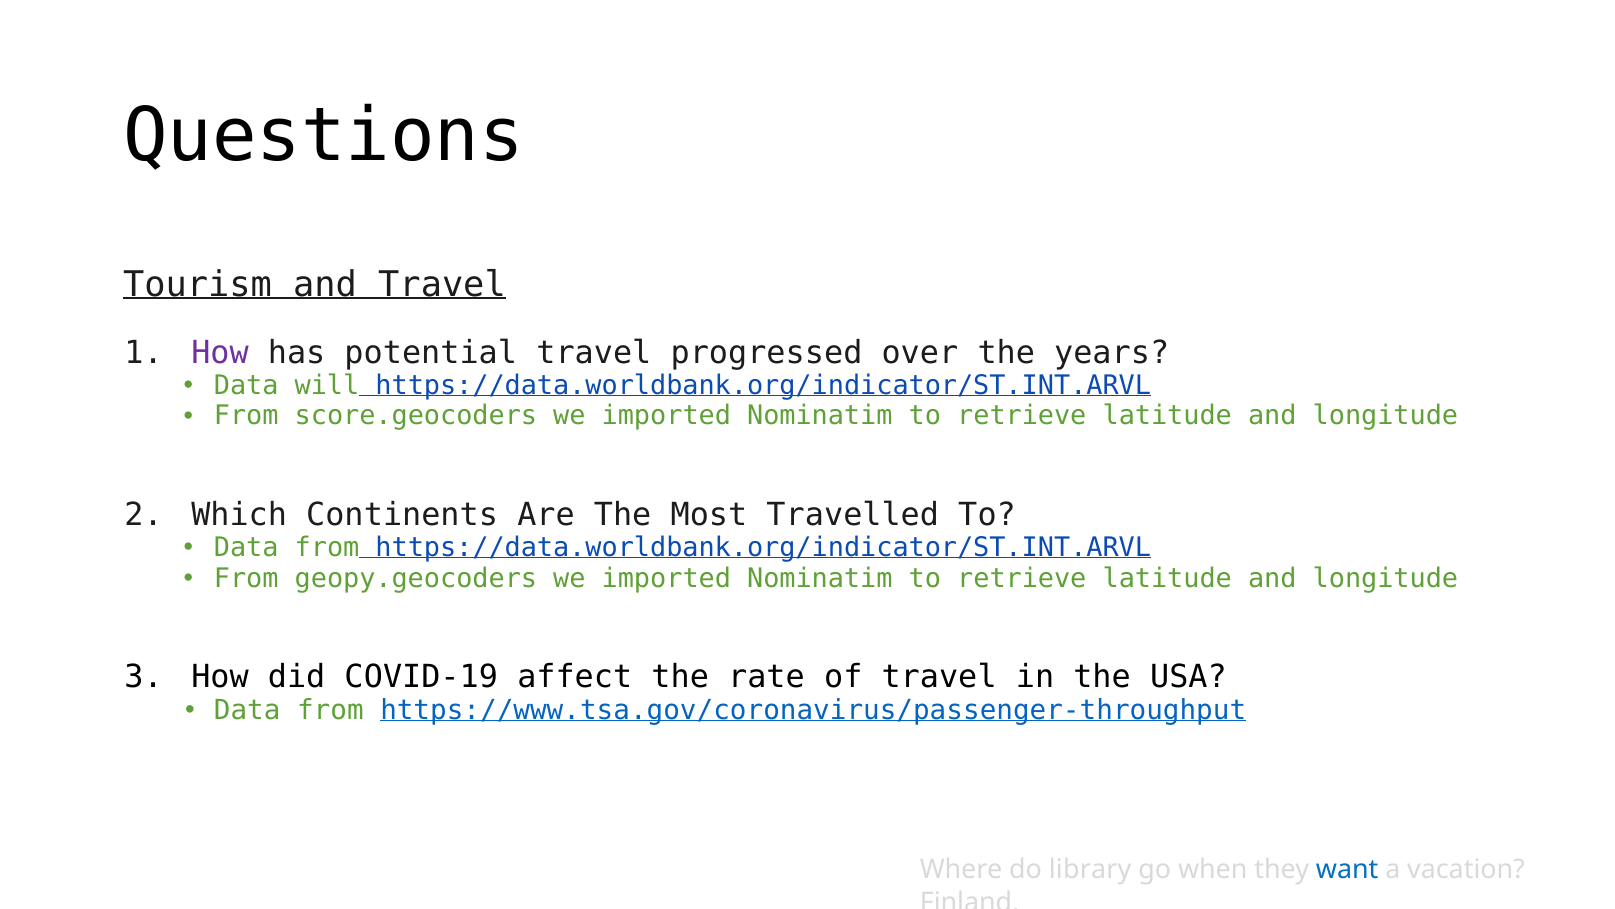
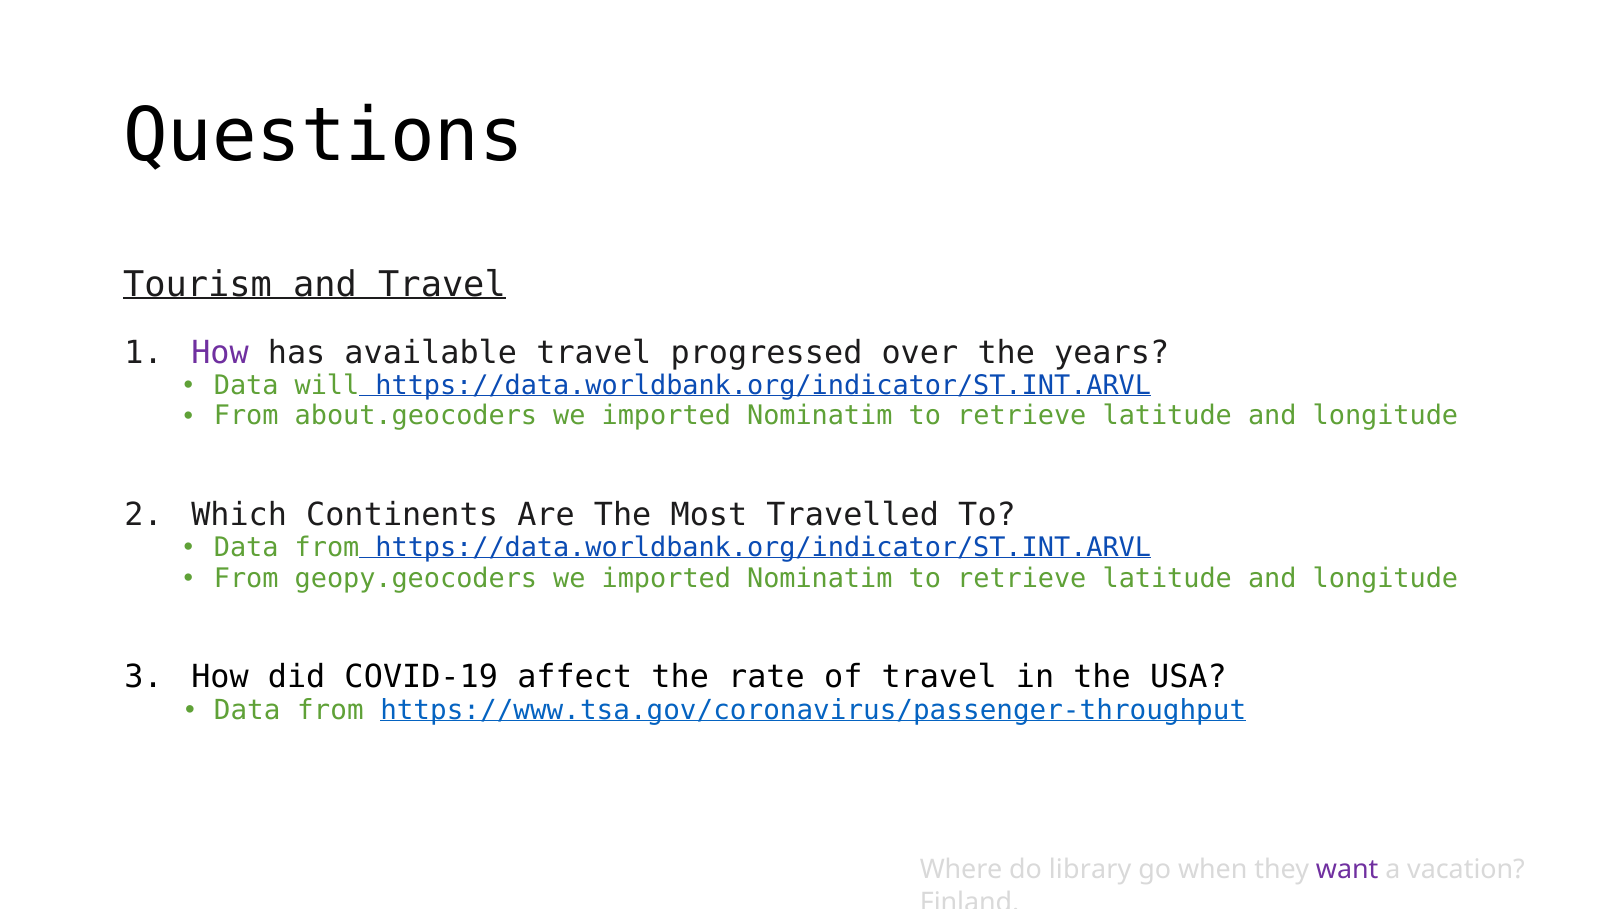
potential: potential -> available (431, 353)
score.geocoders: score.geocoders -> about.geocoders (416, 416)
want colour: blue -> purple (1347, 869)
